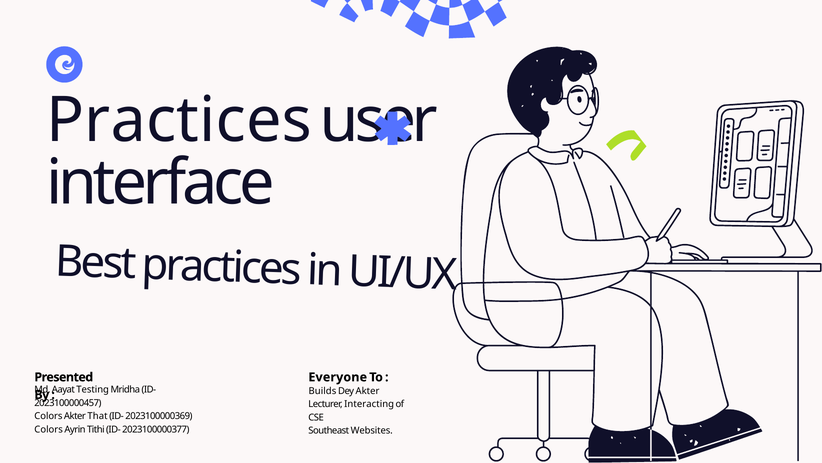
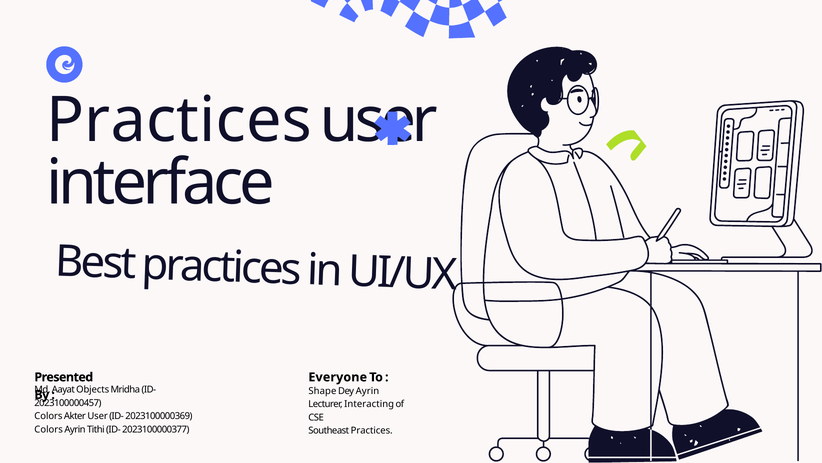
Testing: Testing -> Objects (93, 389)
Builds: Builds -> Shape (322, 390)
Dey Akter: Akter -> Ayrin (367, 390)
Akter That: That -> User (98, 416)
Southeast Websites: Websites -> Practices (372, 430)
